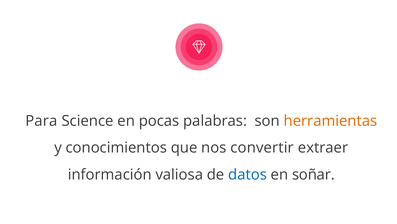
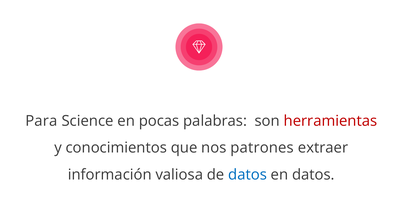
herramientas colour: orange -> red (330, 120)
convertir: convertir -> patrones (262, 147)
en soñar: soñar -> datos (313, 174)
